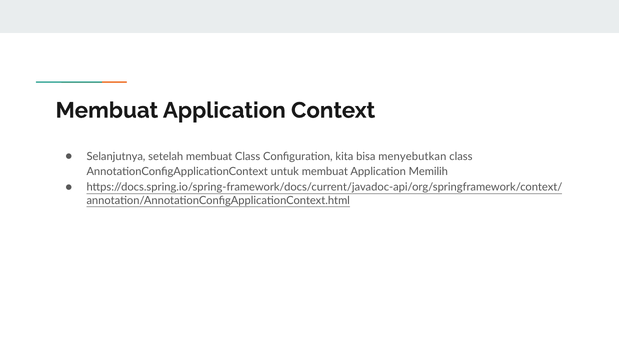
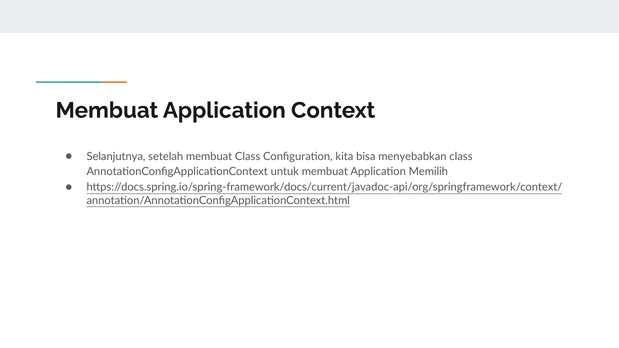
menyebutkan: menyebutkan -> menyebabkan (412, 156)
